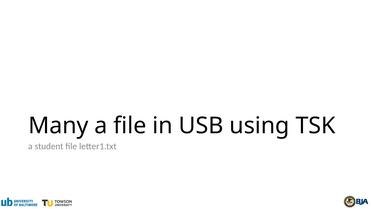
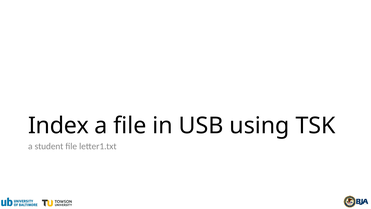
Many: Many -> Index (58, 126)
